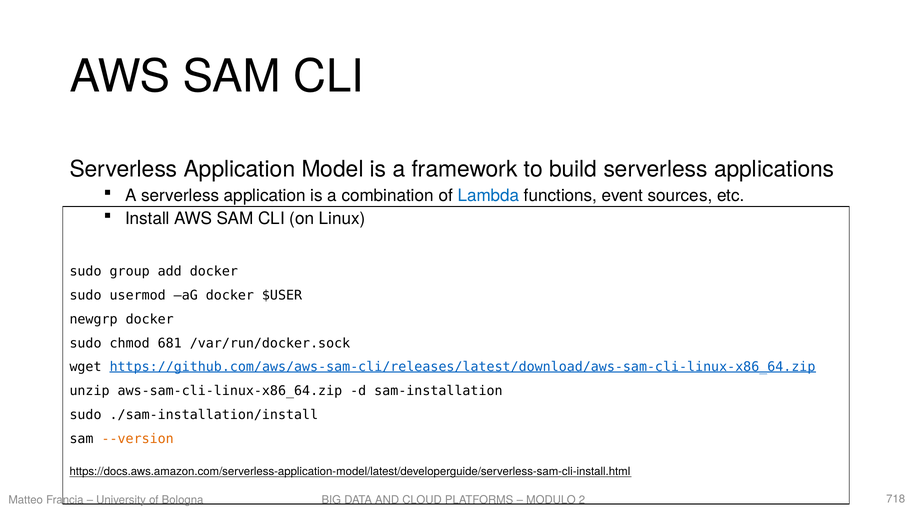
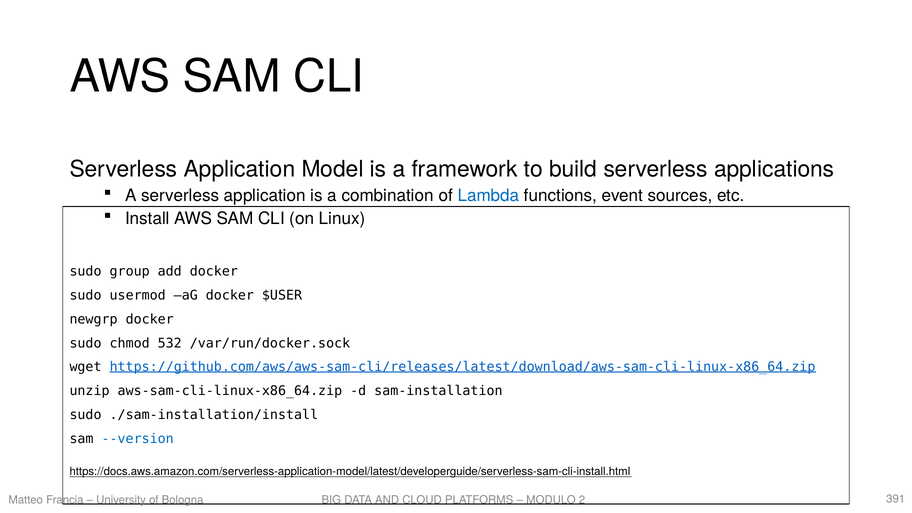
681: 681 -> 532 (170, 343)
--version colour: orange -> blue (138, 439)
718: 718 -> 391 (896, 499)
